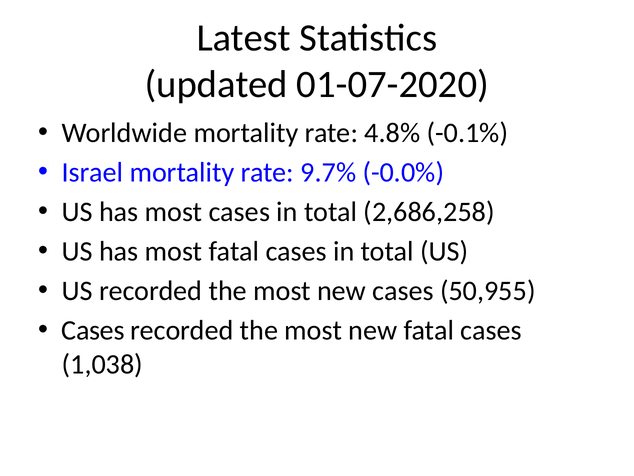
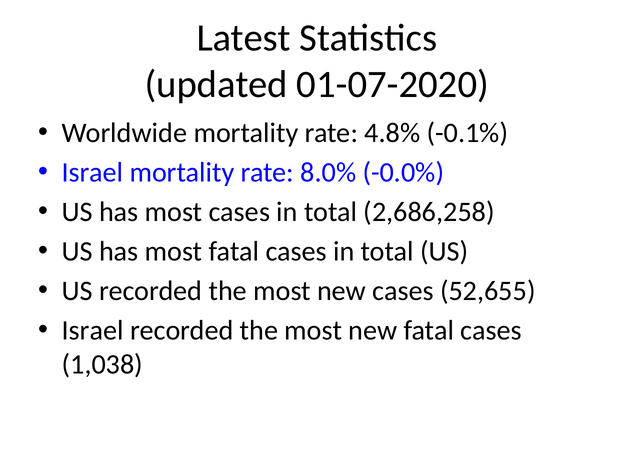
9.7%: 9.7% -> 8.0% (328, 172)
50,955: 50,955 -> 52,655 (488, 291)
Cases: Cases -> Israel (93, 330)
